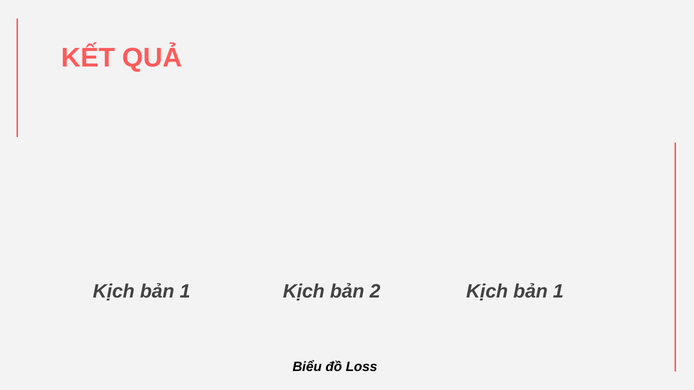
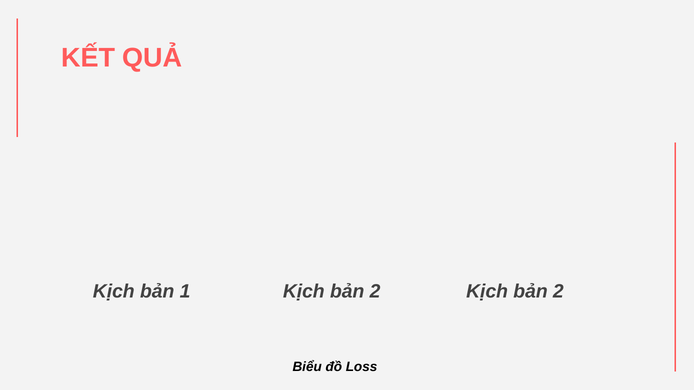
2 Kịch bản 1: 1 -> 2 (558, 291)
